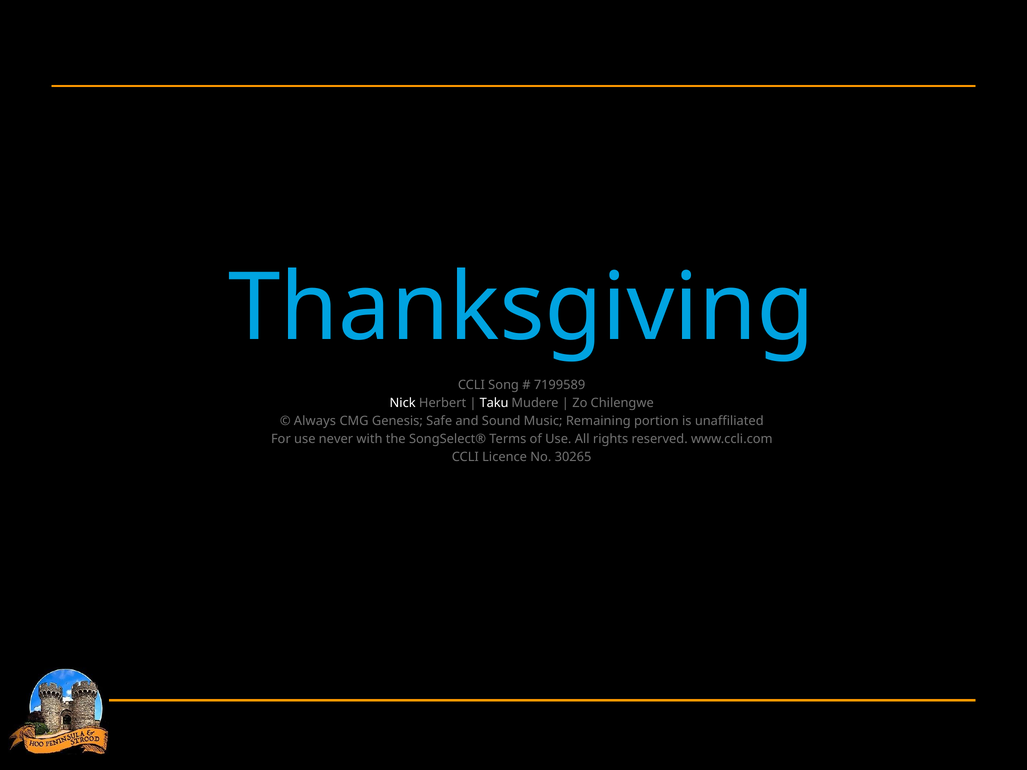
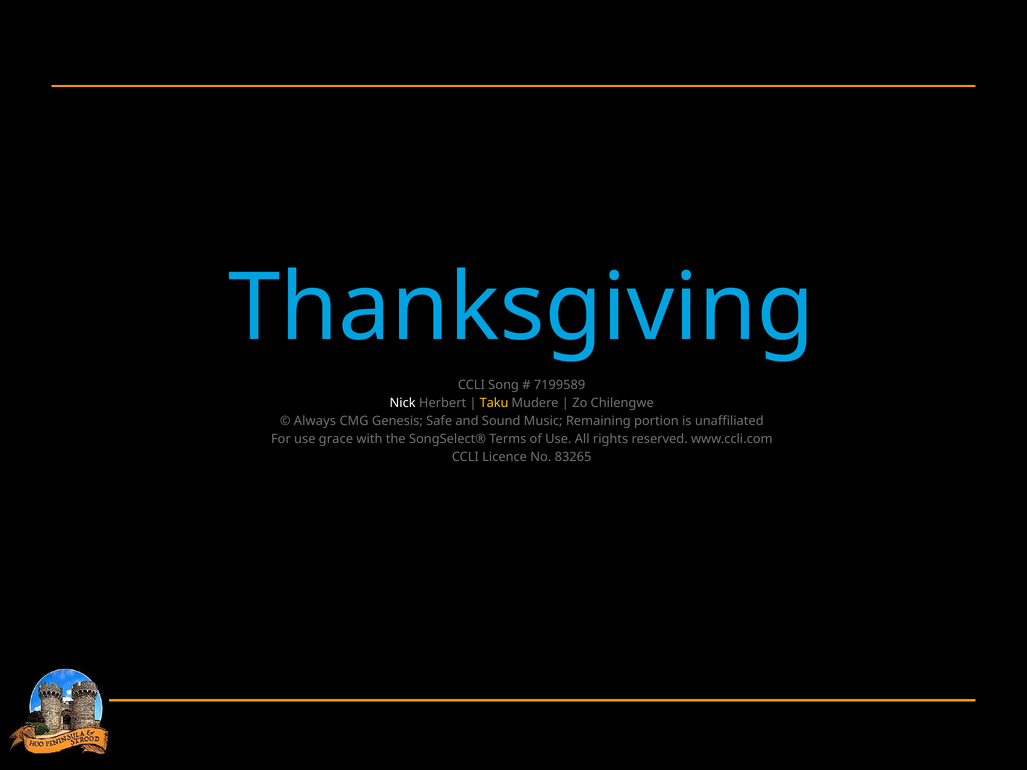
Taku colour: white -> yellow (494, 403)
never: never -> grace (336, 439)
30265: 30265 -> 83265 (573, 457)
